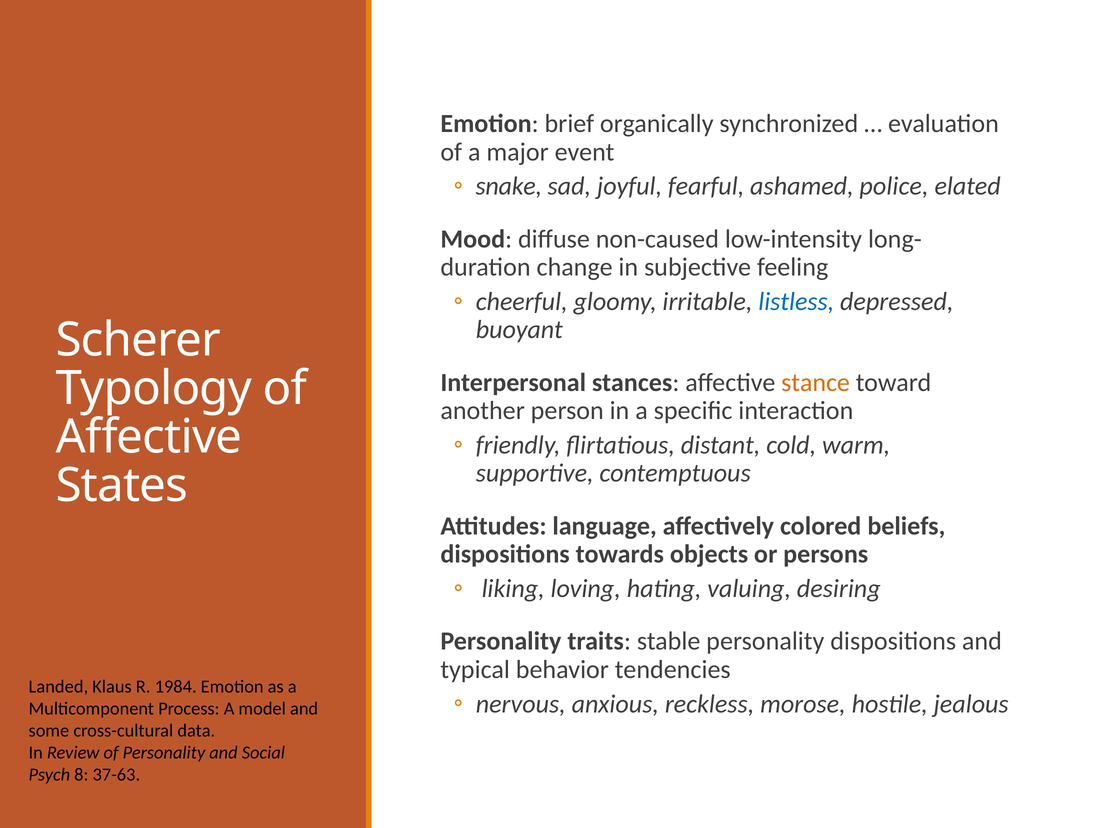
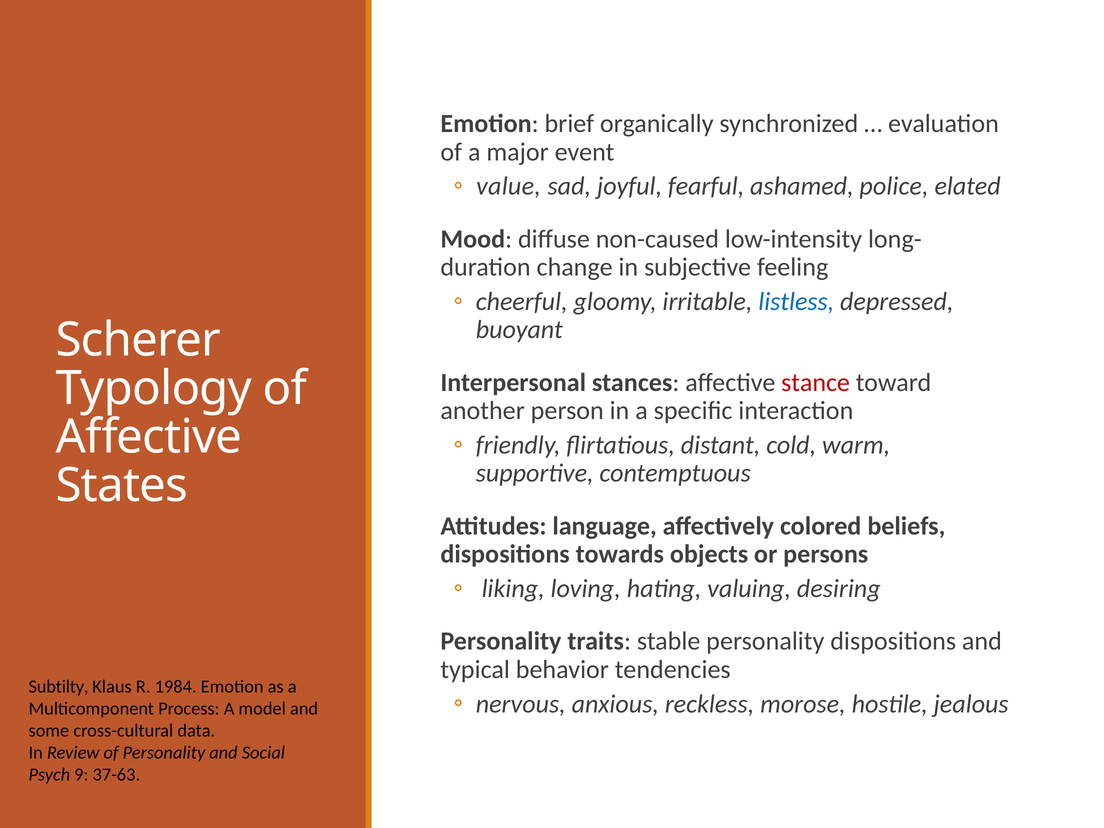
snake: snake -> value (509, 186)
stance colour: orange -> red (816, 383)
Landed: Landed -> Subtilty (59, 686)
8: 8 -> 9 (81, 775)
